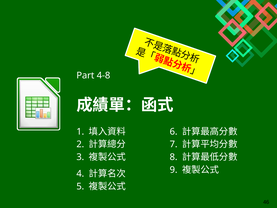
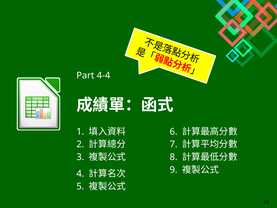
4-8: 4-8 -> 4-4 (104, 75)
